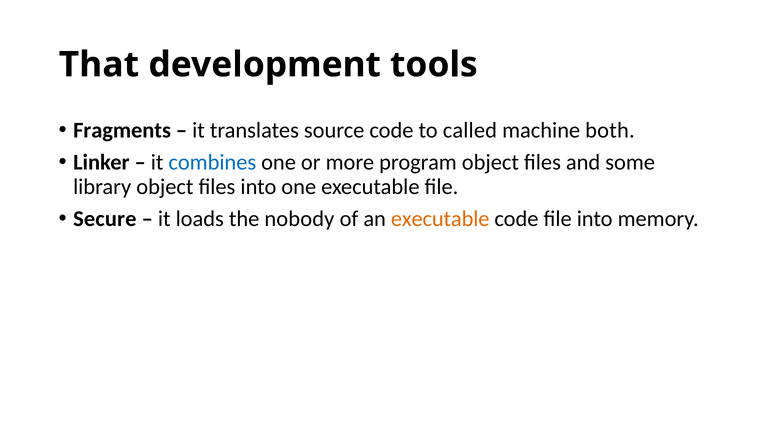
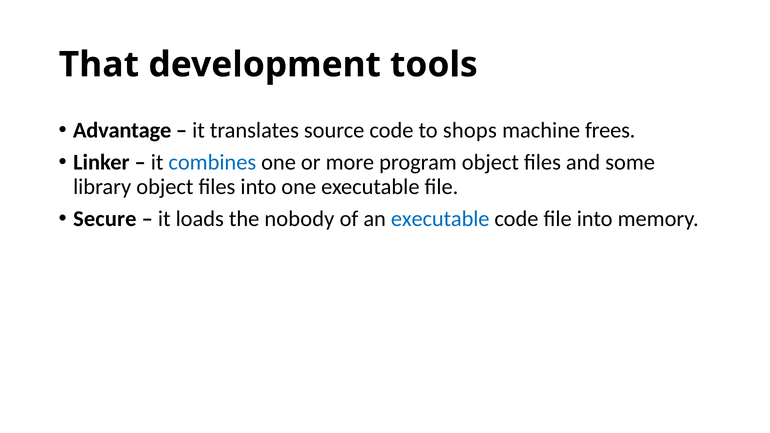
Fragments: Fragments -> Advantage (122, 130)
called: called -> shops (470, 130)
both: both -> frees (610, 130)
executable colour: orange -> blue (440, 219)
